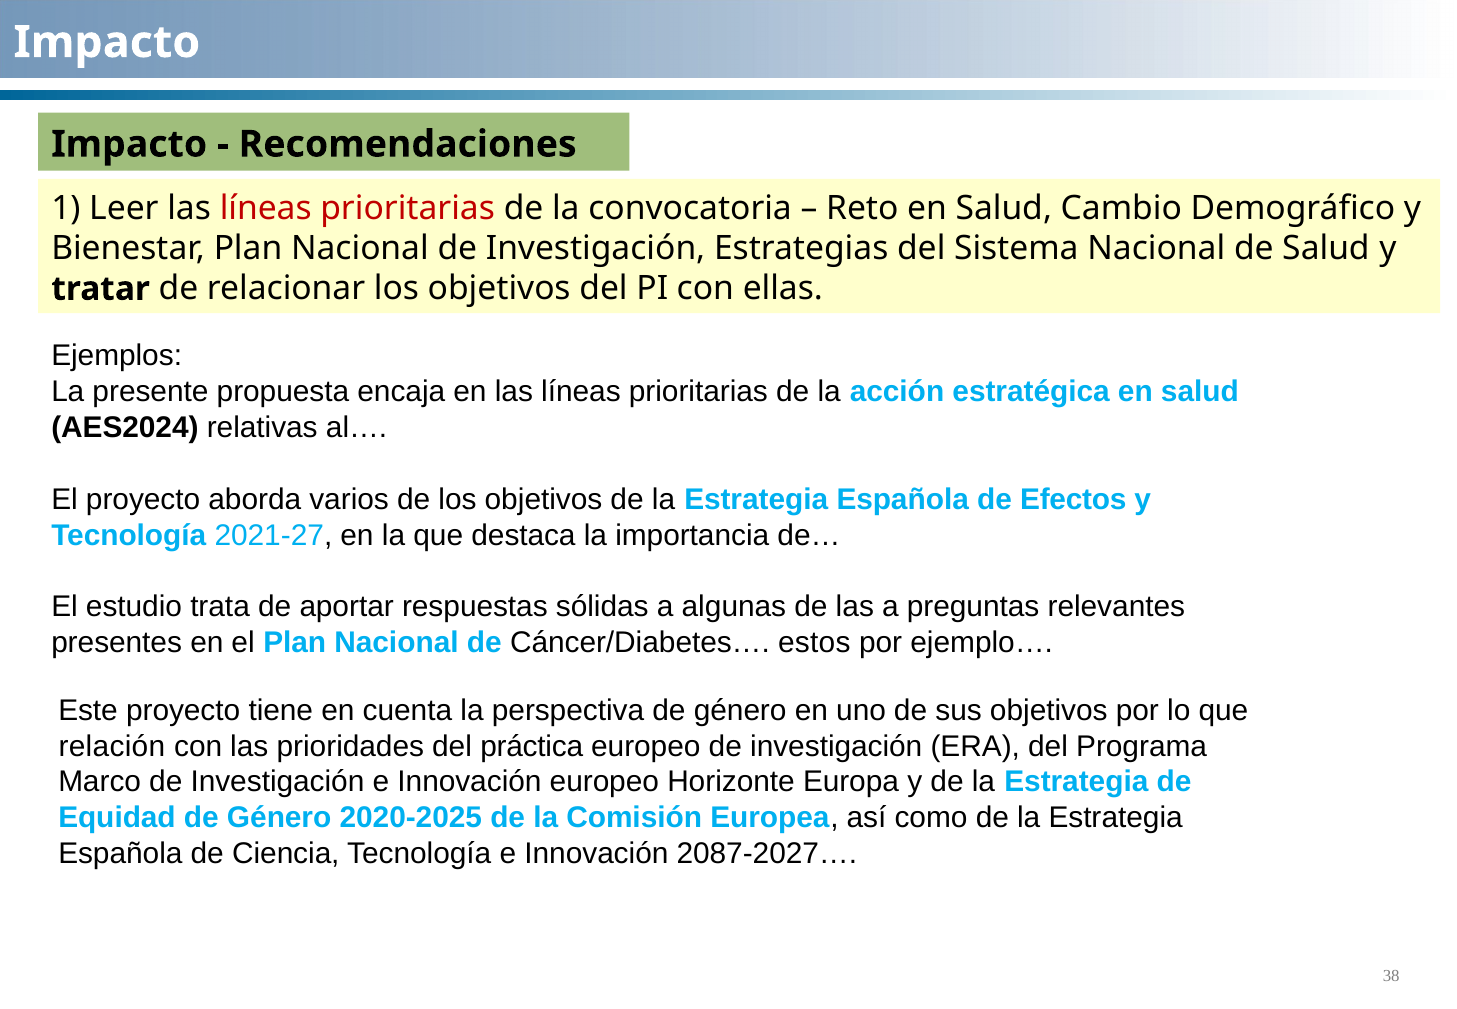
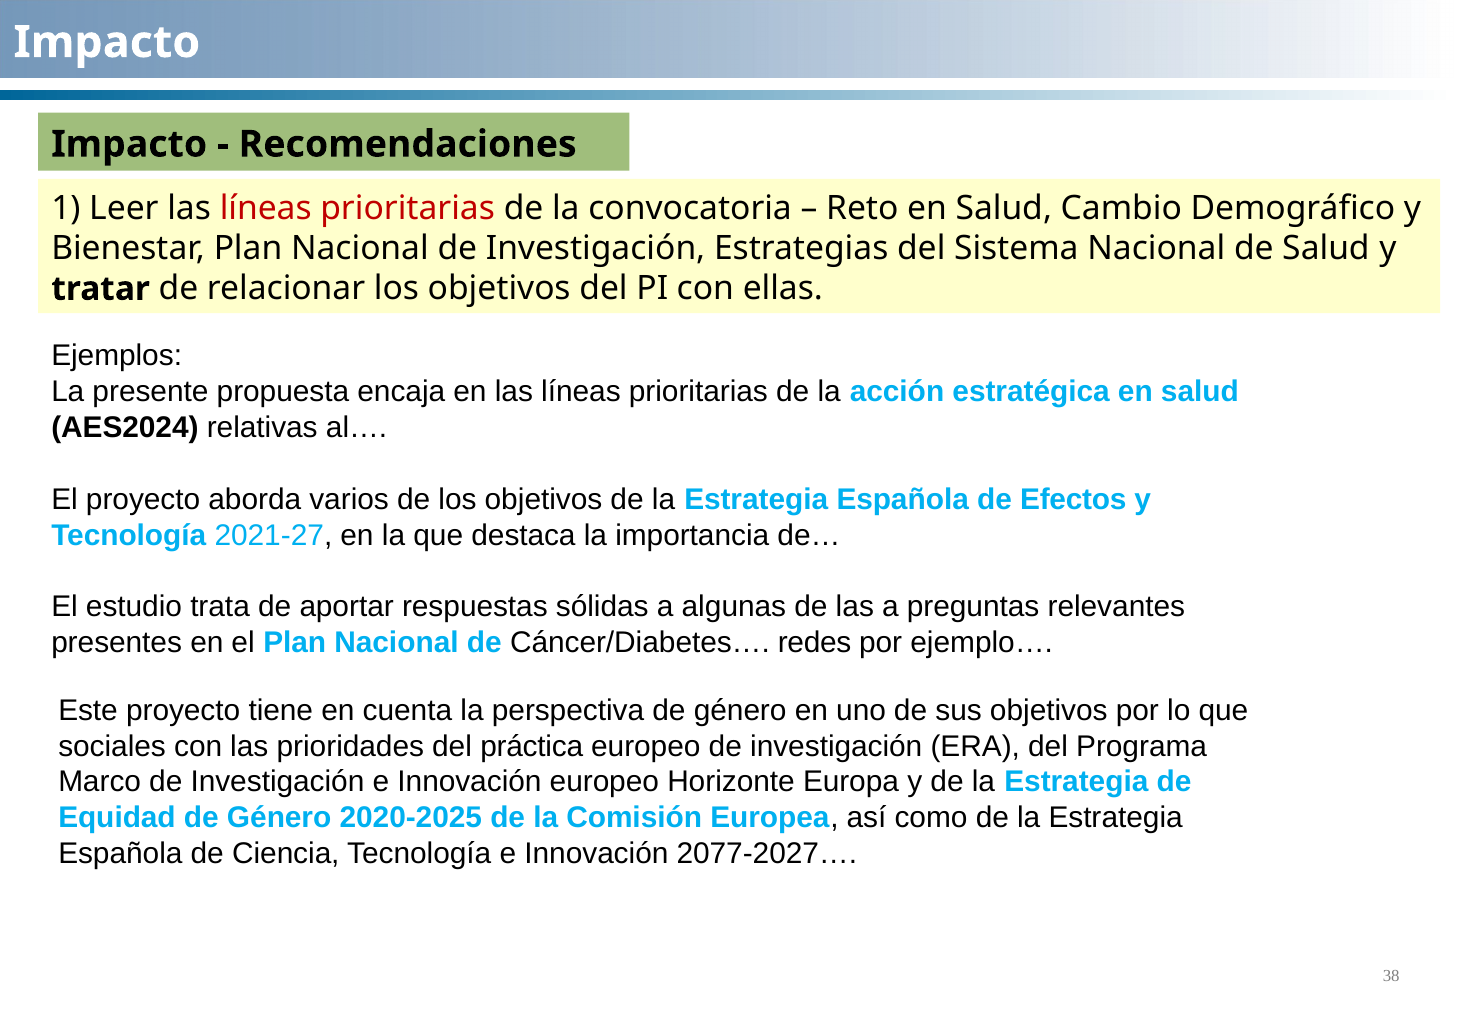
estos: estos -> redes (815, 643)
relación: relación -> sociales (112, 746)
2087-2027…: 2087-2027… -> 2077-2027… (767, 854)
